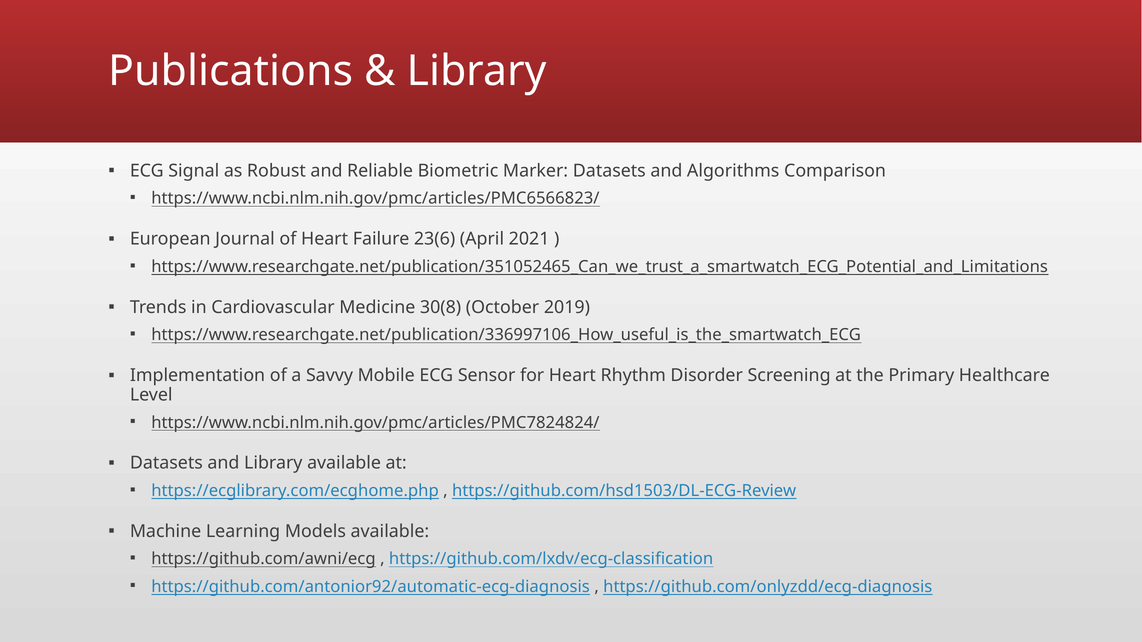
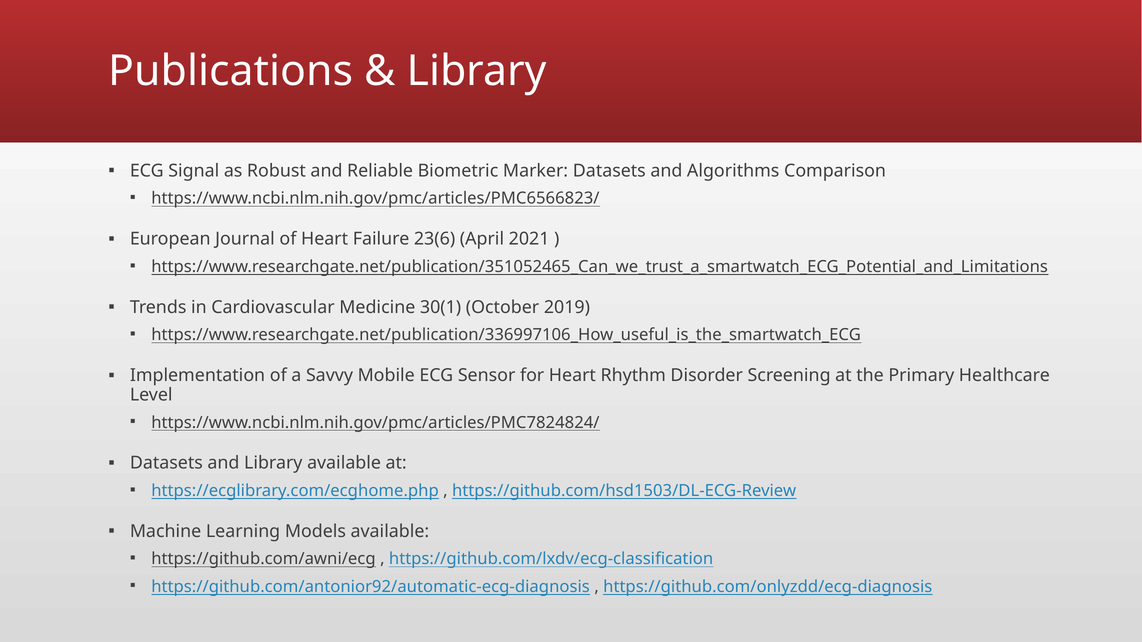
30(8: 30(8 -> 30(1 (441, 307)
